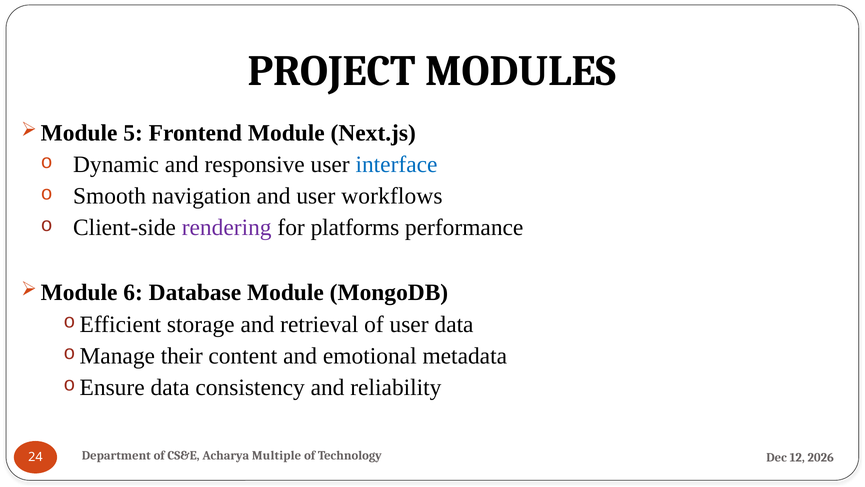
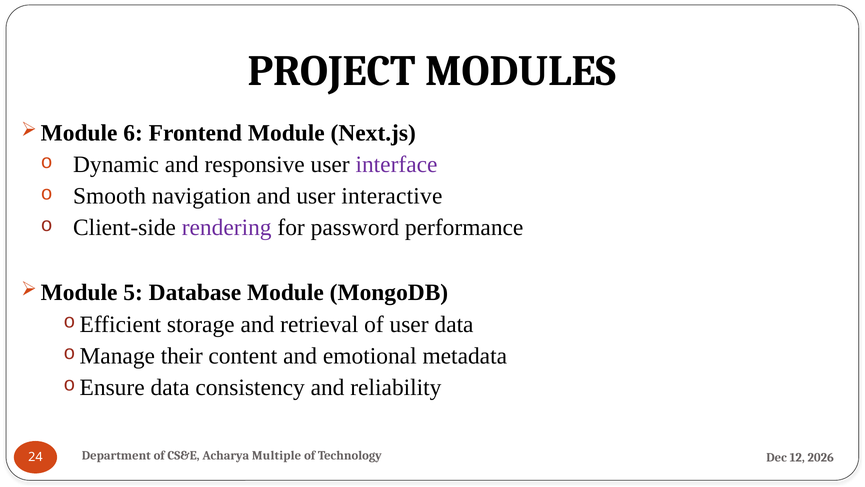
5: 5 -> 6 (133, 133)
interface colour: blue -> purple (396, 165)
workflows: workflows -> interactive (392, 196)
platforms: platforms -> password (355, 228)
6: 6 -> 5 (133, 292)
